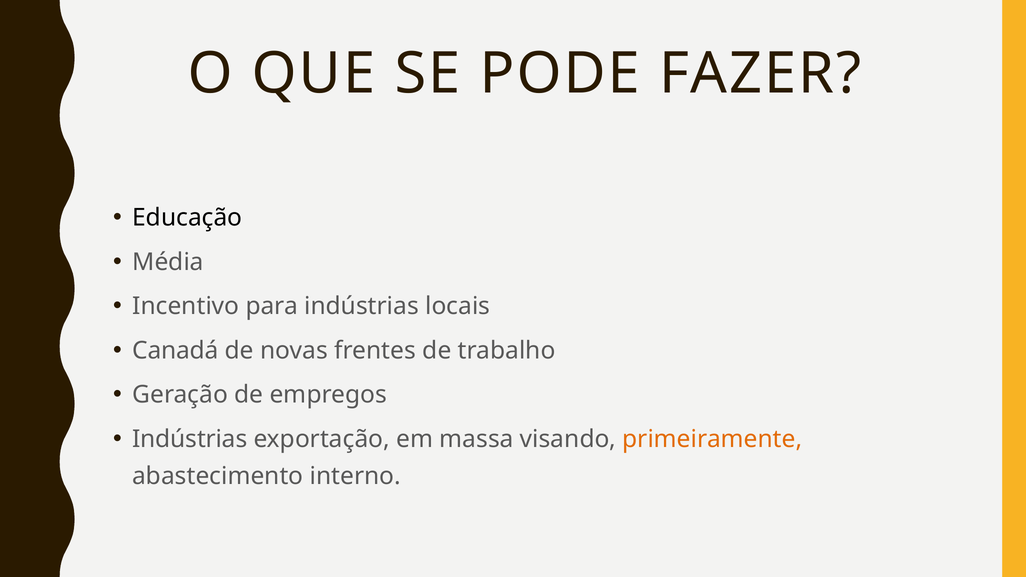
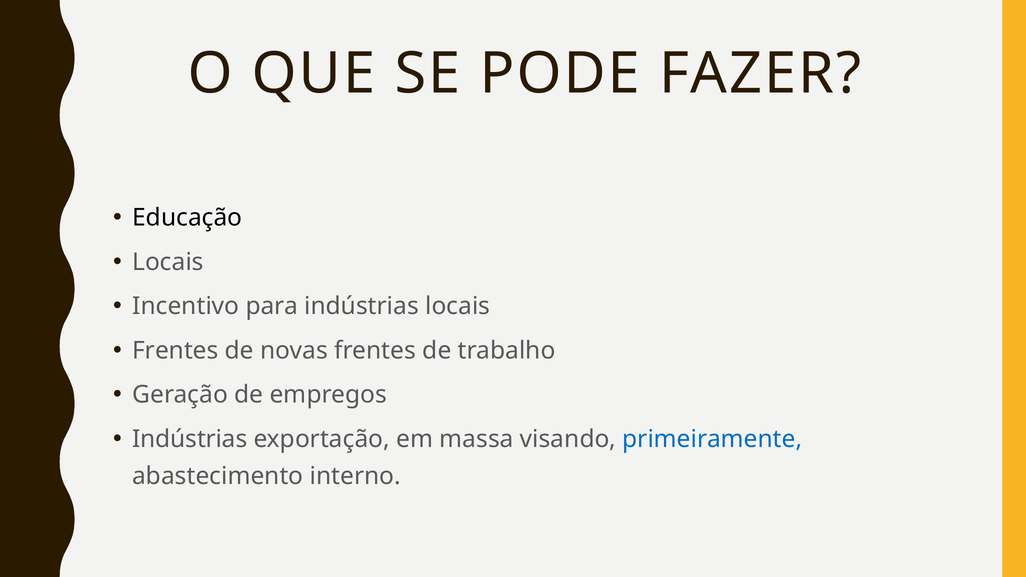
Média: Média -> Locais (168, 262)
Canadá: Canadá -> Frentes (175, 351)
primeiramente colour: orange -> blue (712, 439)
